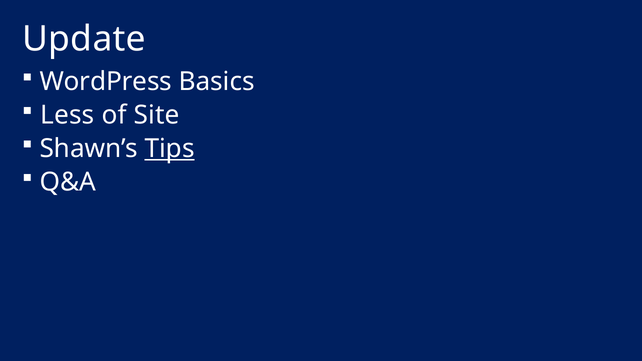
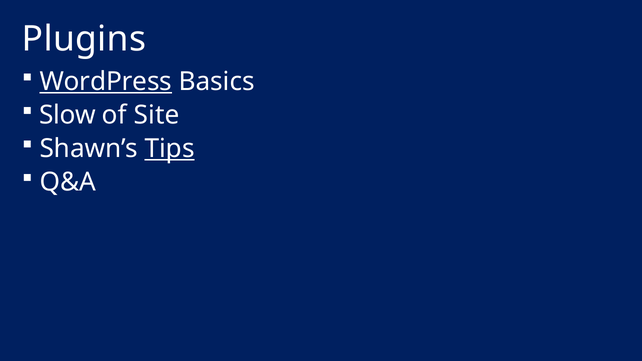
Update: Update -> Plugins (84, 39)
WordPress underline: none -> present (106, 81)
Less: Less -> Slow (68, 115)
